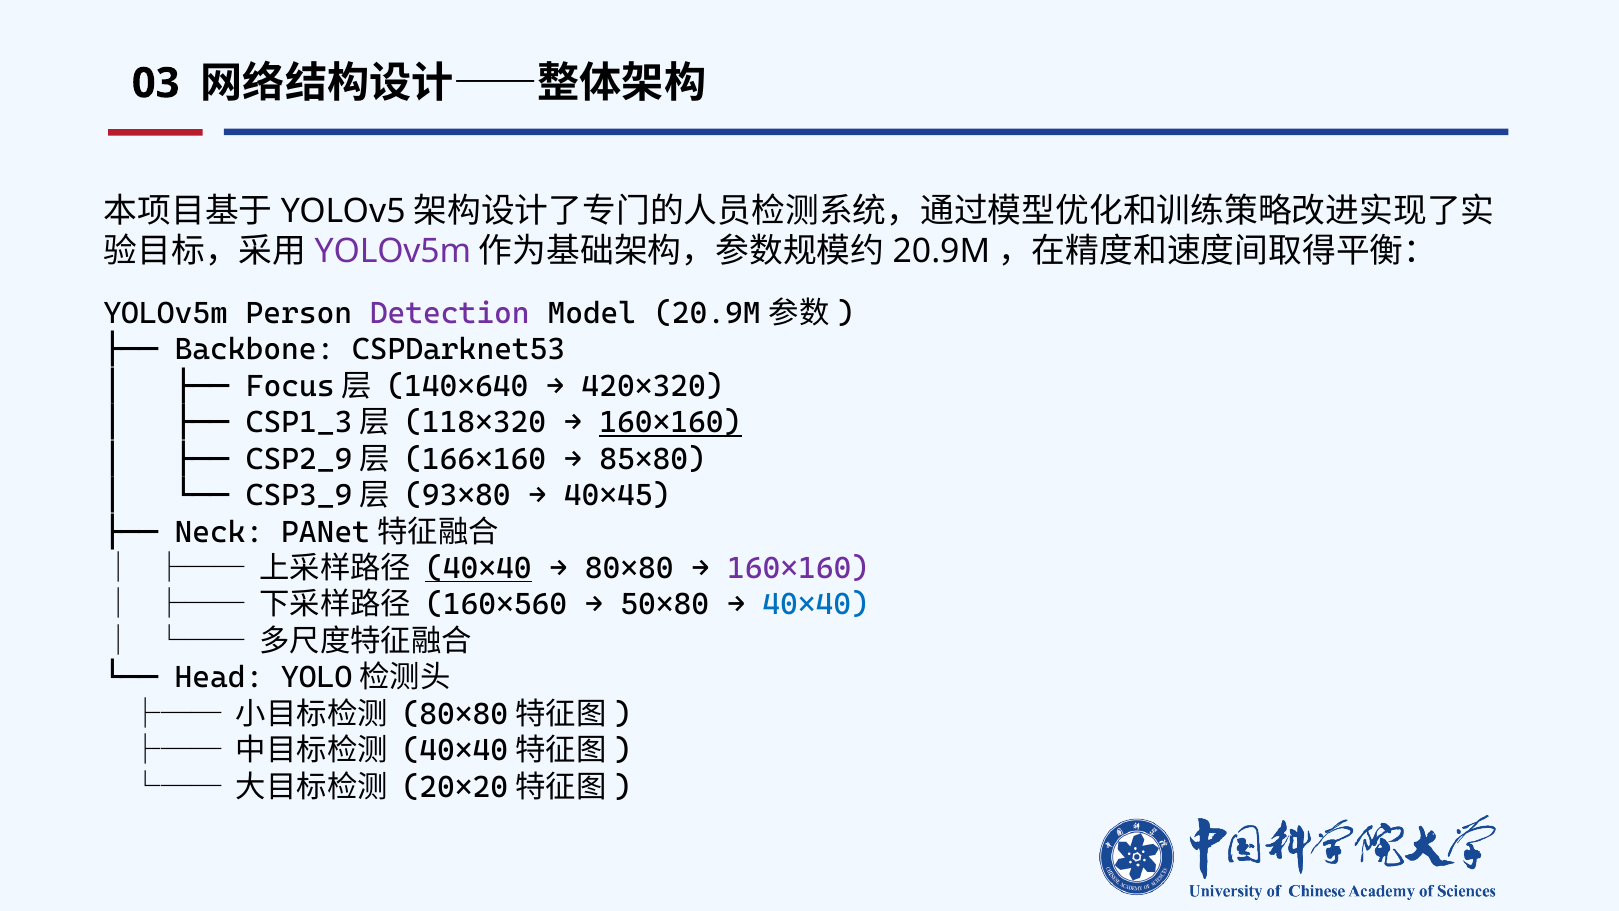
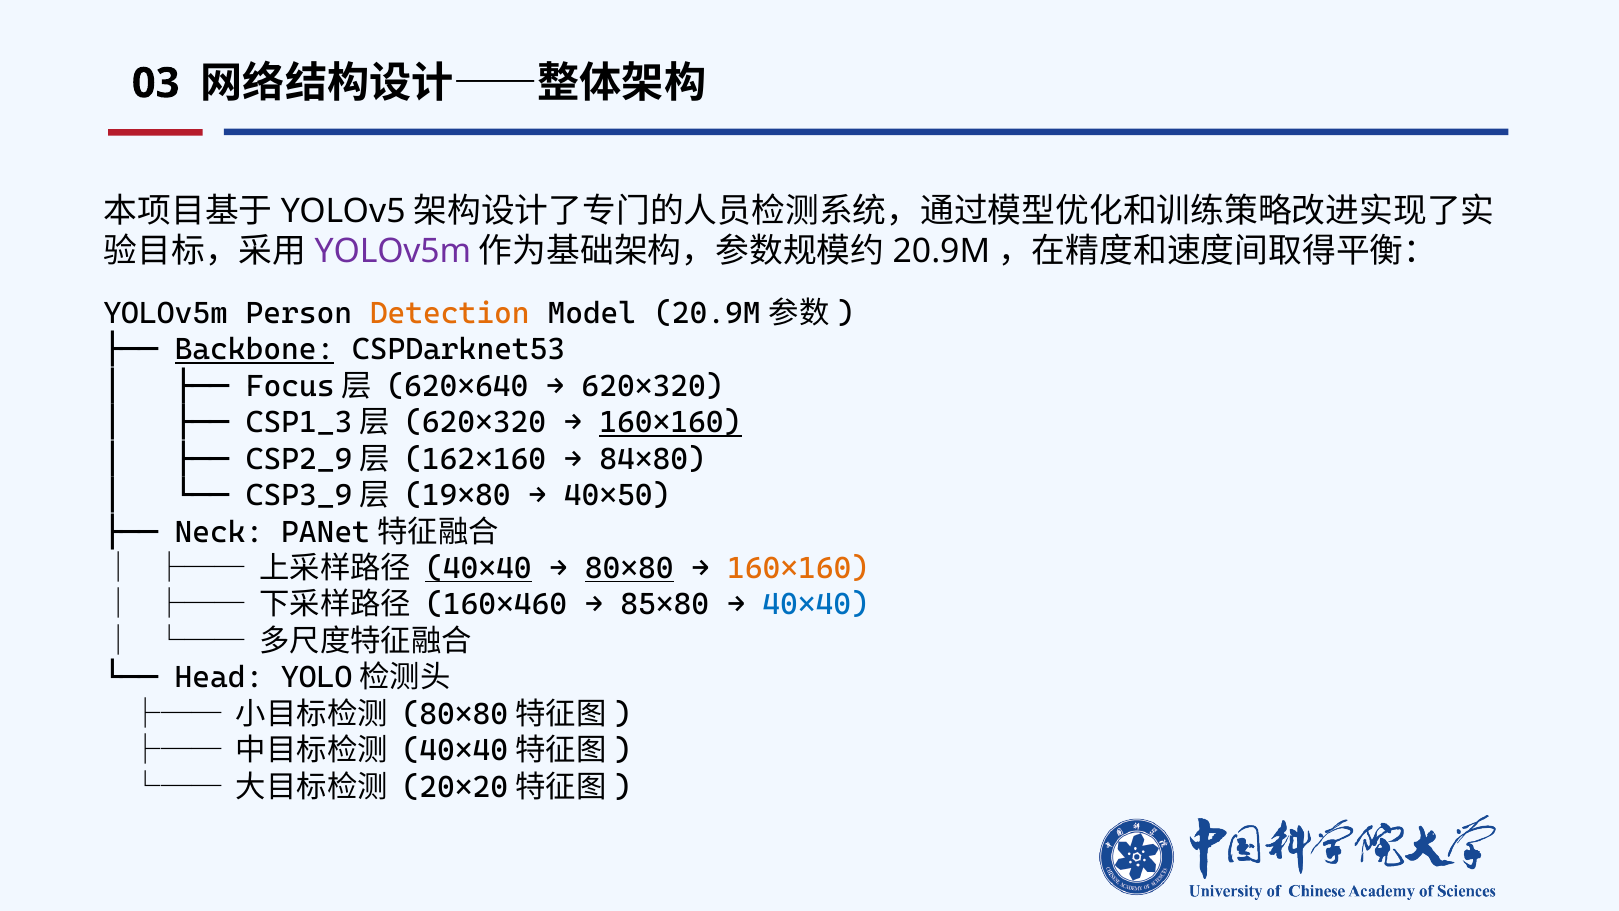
Detection colour: purple -> orange (450, 313)
Backbone underline: none -> present (255, 350)
140×640: 140×640 -> 620×640 (457, 386)
420×320: 420×320 -> 620×320 (653, 386)
118×320: 118×320 -> 620×320 (475, 423)
166×160: 166×160 -> 162×160 (475, 459)
85×80: 85×80 -> 84×80 (653, 459)
93×80: 93×80 -> 19×80 (457, 495)
40×45: 40×45 -> 40×50 (617, 495)
80×80 underline: none -> present (629, 568)
160×160 colour: purple -> orange (798, 568)
160×560: 160×560 -> 160×460 (496, 605)
50×80: 50×80 -> 85×80 (665, 605)
